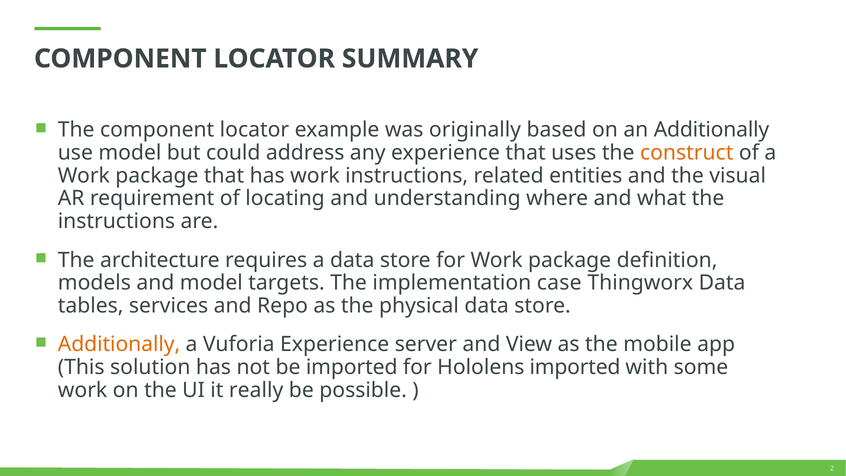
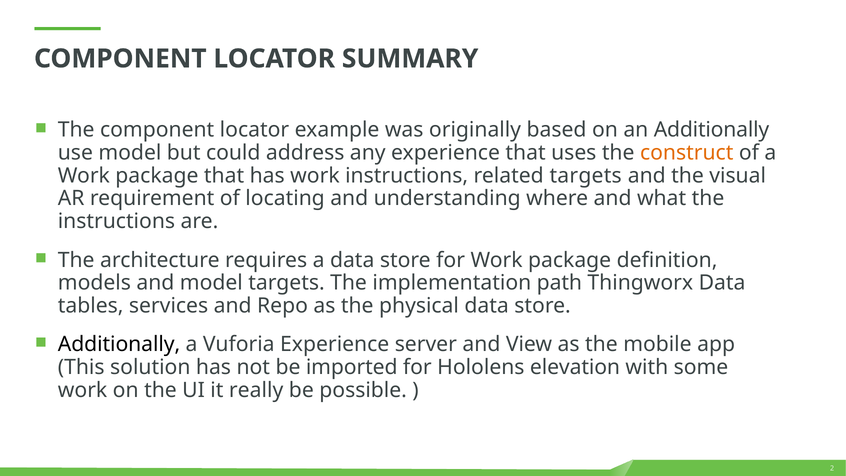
related entities: entities -> targets (586, 176)
case: case -> path (559, 283)
Additionally colour: orange -> black (119, 344)
Hololens imported: imported -> elevation (575, 367)
